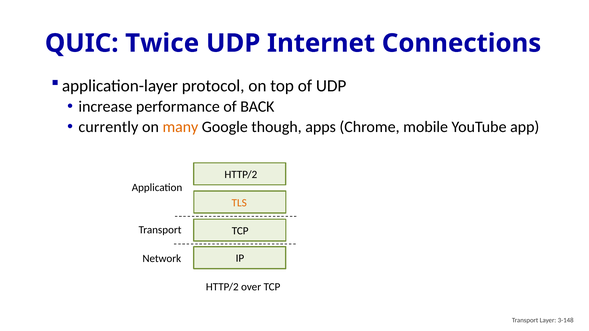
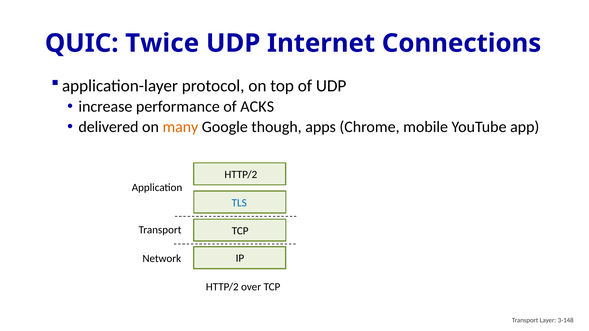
BACK: BACK -> ACKS (257, 107)
currently: currently -> delivered (109, 127)
TLS colour: orange -> blue (239, 203)
